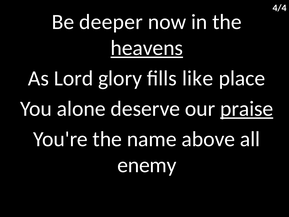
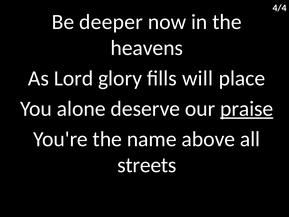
heavens underline: present -> none (147, 48)
like: like -> will (198, 78)
enemy: enemy -> streets (147, 165)
